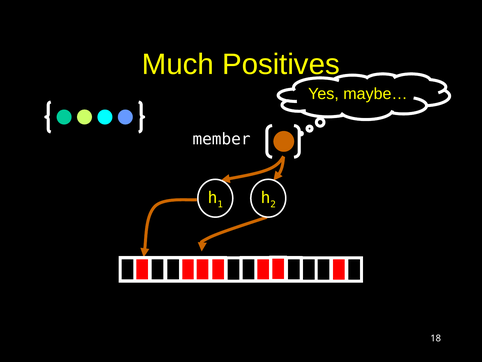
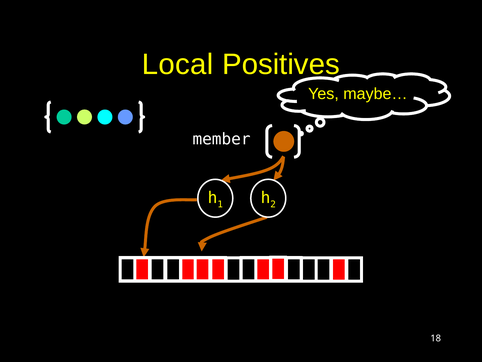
Much: Much -> Local (178, 64)
